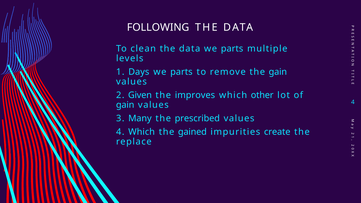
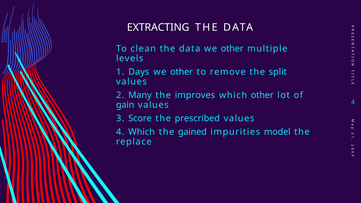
FOLLOWING: FOLLOWING -> EXTRACTING (158, 27)
data we parts: parts -> other (232, 49)
parts: parts -> other (182, 72)
the gain: gain -> split (278, 72)
Given: Given -> Many (140, 95)
Many: Many -> Score (140, 119)
create: create -> model (277, 132)
